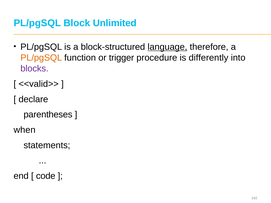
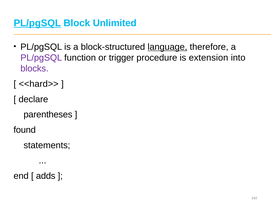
PL/pgSQL underline: none -> present (37, 23)
PL/pgSQL colour: orange -> purple (41, 58)
differently: differently -> extension (209, 58)
<<valid>>: <<valid>> -> <<hard>> (39, 84)
when: when -> found (25, 130)
code: code -> adds (46, 176)
